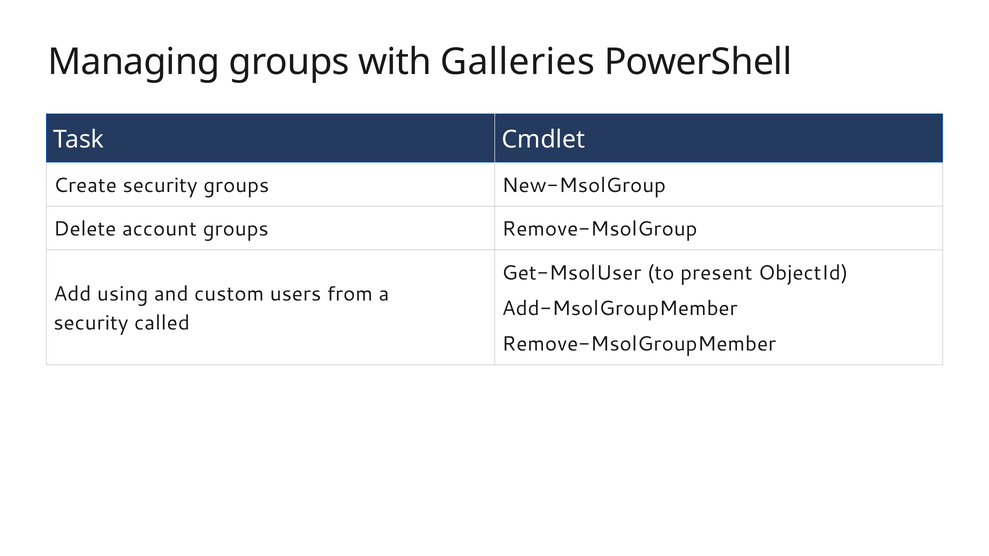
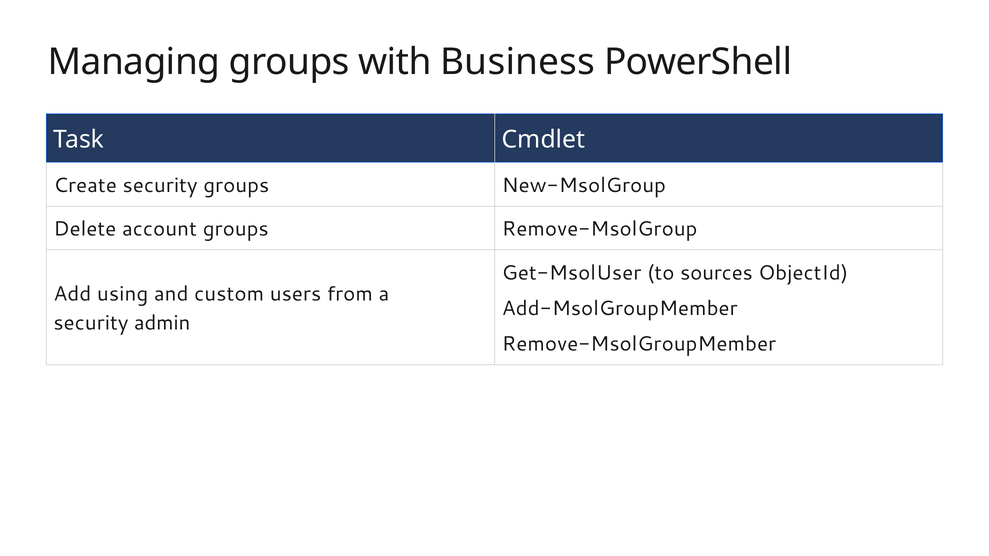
Galleries: Galleries -> Business (518, 62)
present: present -> sources (716, 273)
called: called -> admin (162, 323)
